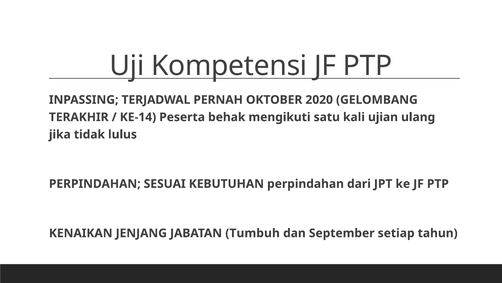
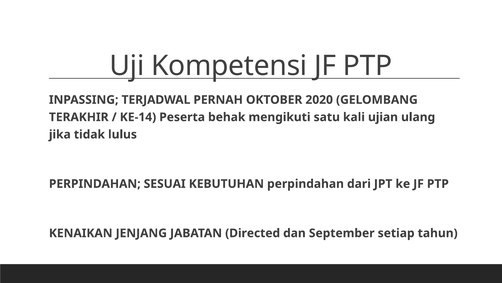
Tumbuh: Tumbuh -> Directed (253, 233)
